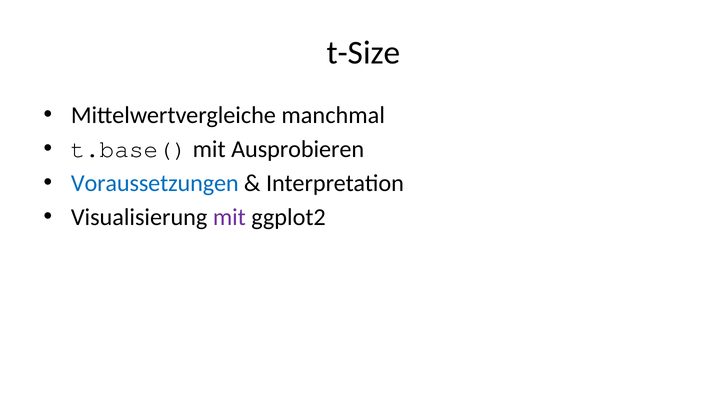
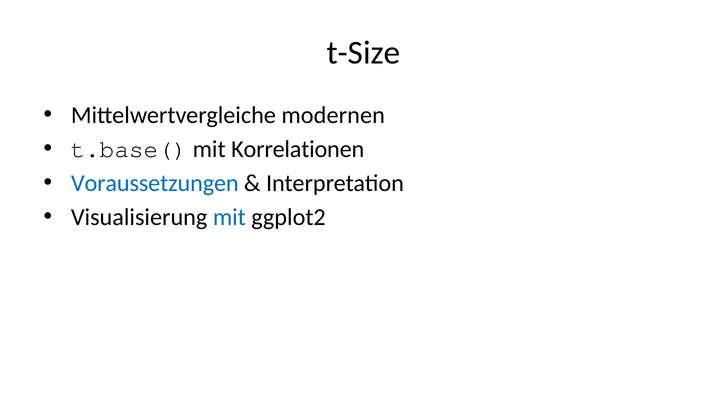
manchmal: manchmal -> modernen (333, 115)
Ausprobieren: Ausprobieren -> Korrelationen (298, 149)
mit colour: purple -> blue (229, 217)
